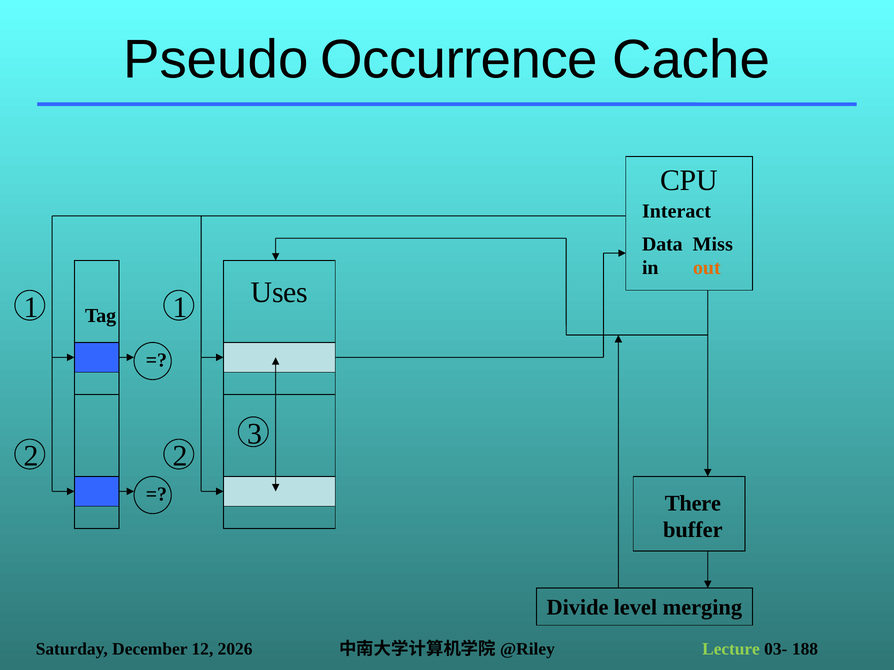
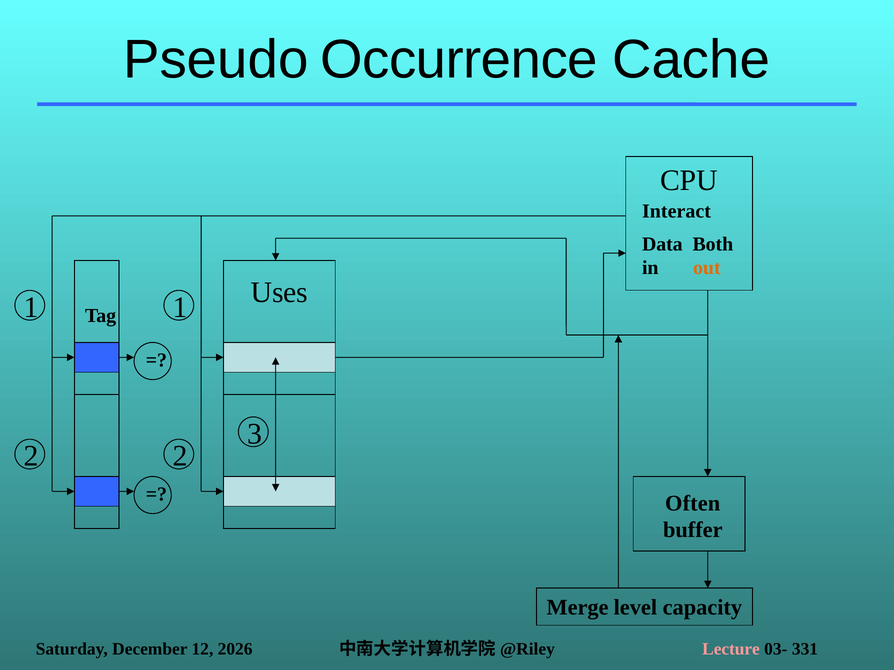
Miss: Miss -> Both (713, 244)
There: There -> Often (693, 504)
Divide: Divide -> Merge (578, 608)
merging: merging -> capacity (702, 608)
Lecture colour: light green -> pink (731, 649)
188: 188 -> 331 (805, 649)
